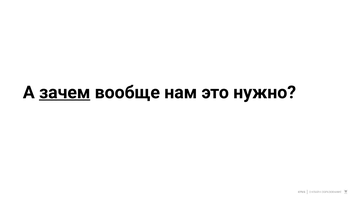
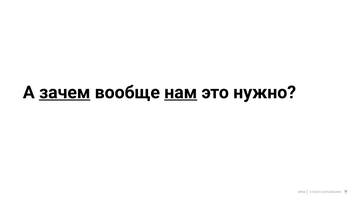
нам underline: none -> present (181, 92)
